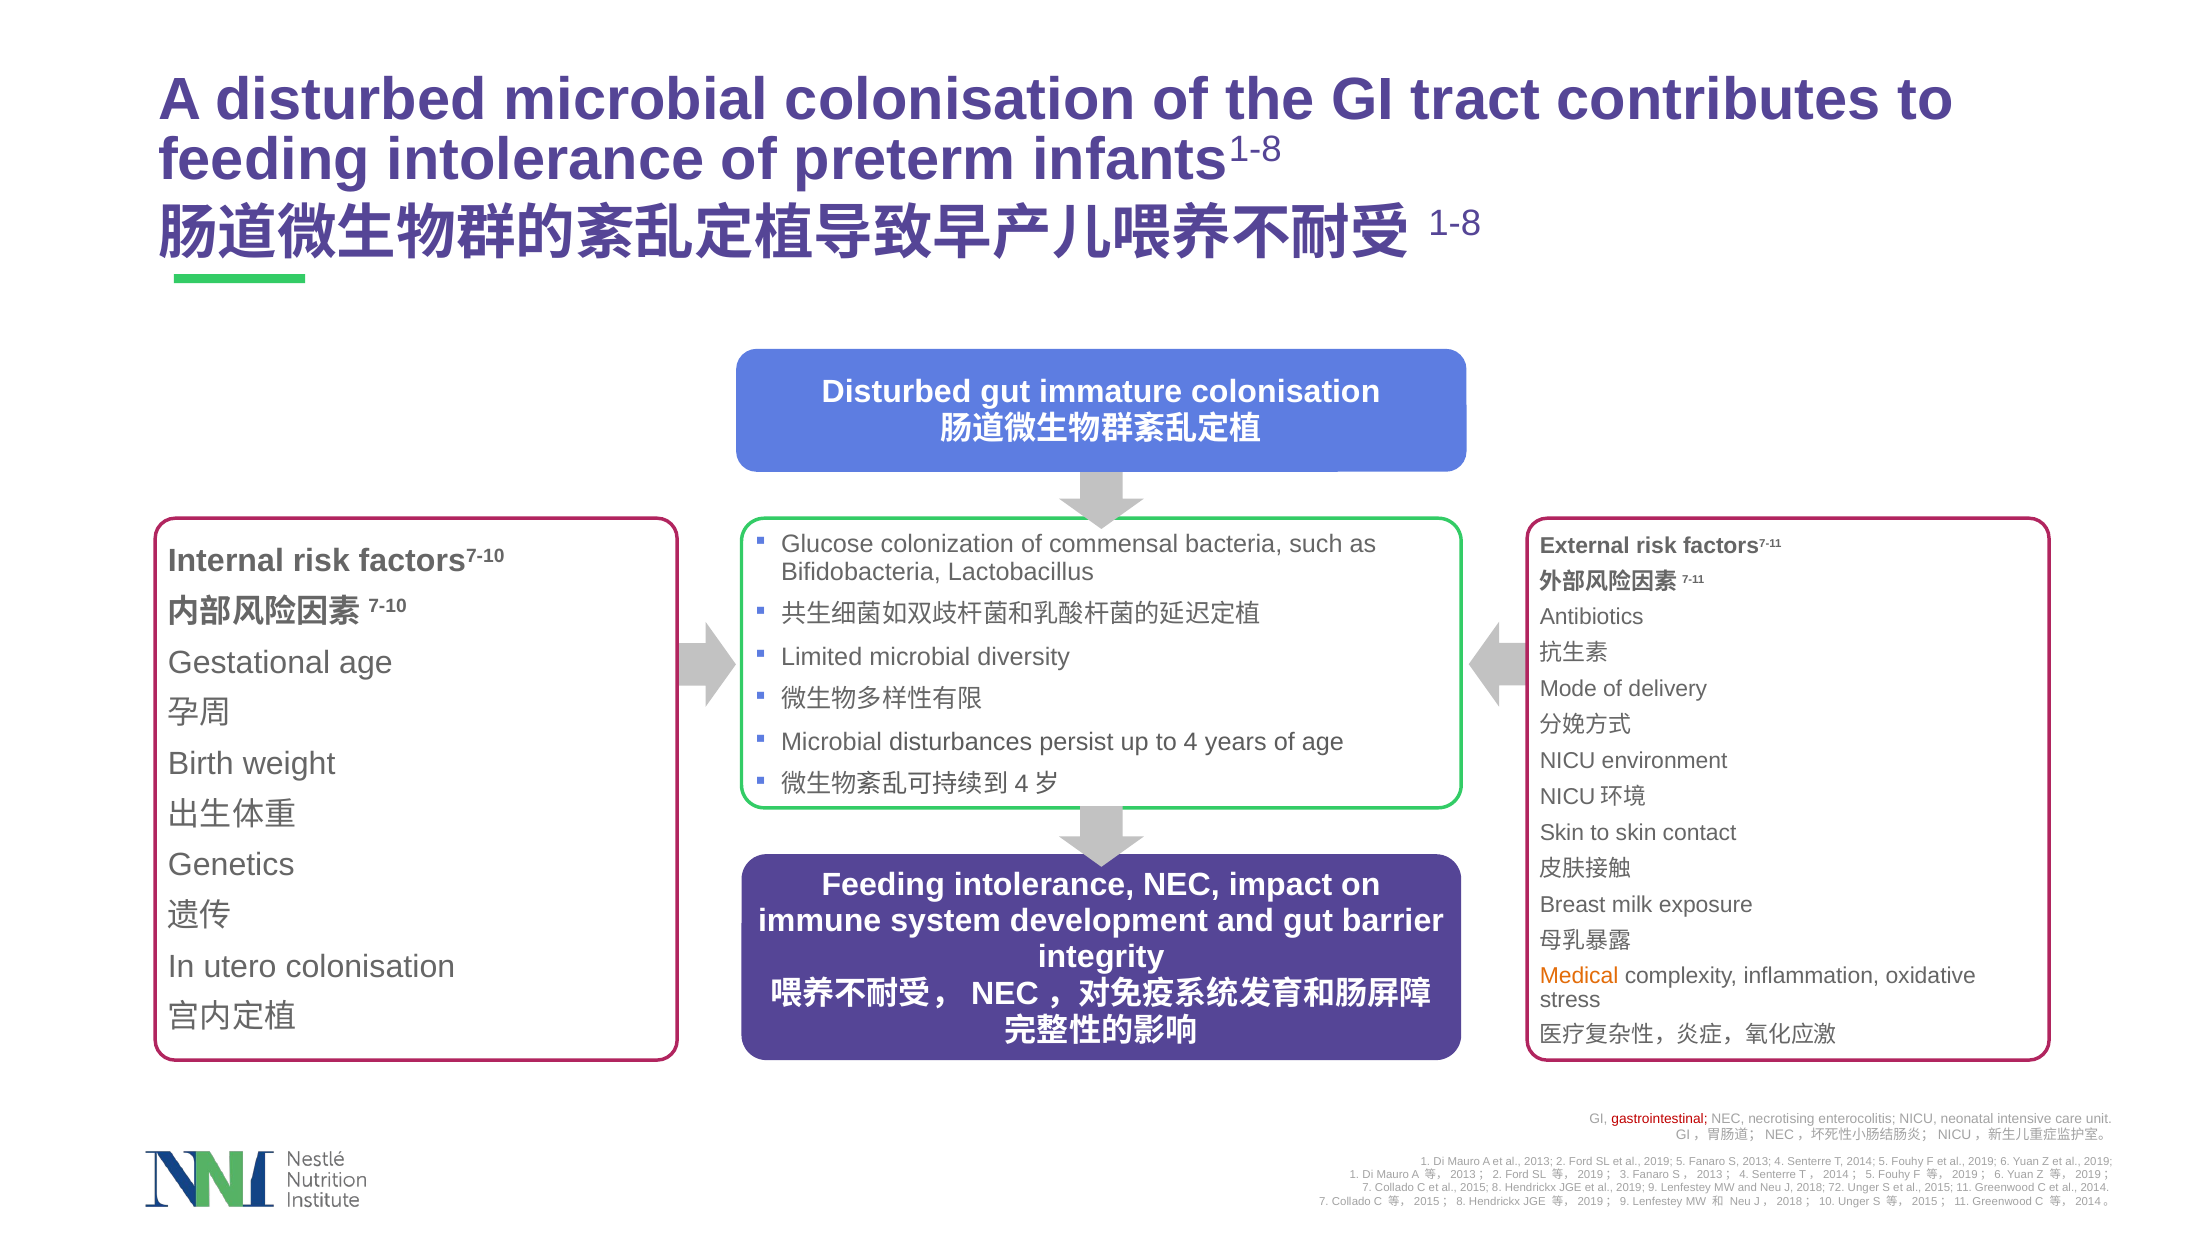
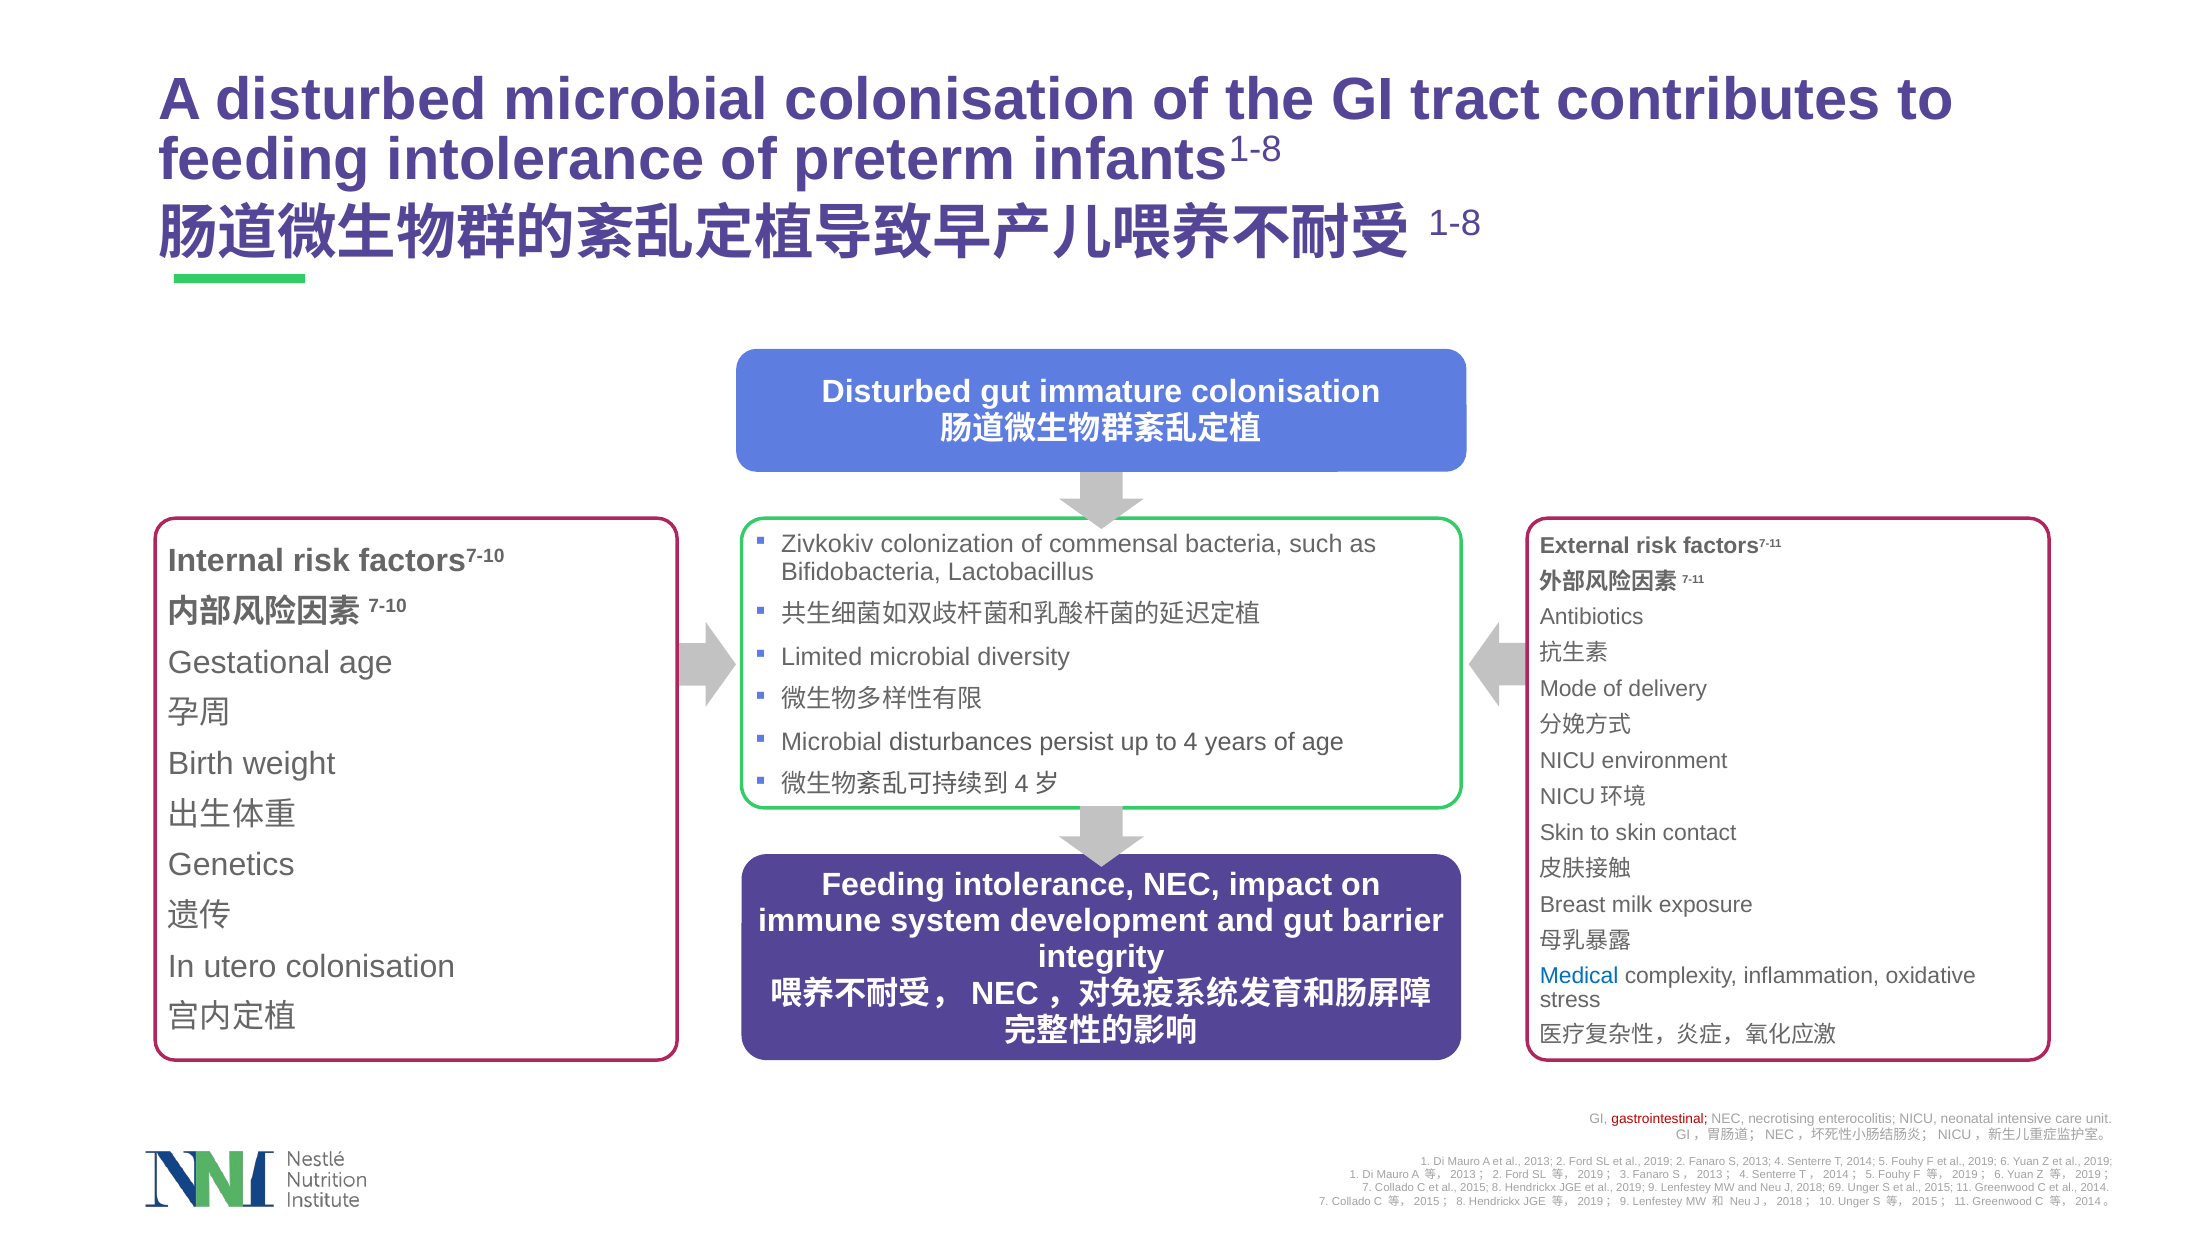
Glucose: Glucose -> Zivkokiv (827, 544)
Medical colour: orange -> blue (1579, 976)
2019 5: 5 -> 2 (1681, 1161)
72: 72 -> 69 (1836, 1188)
